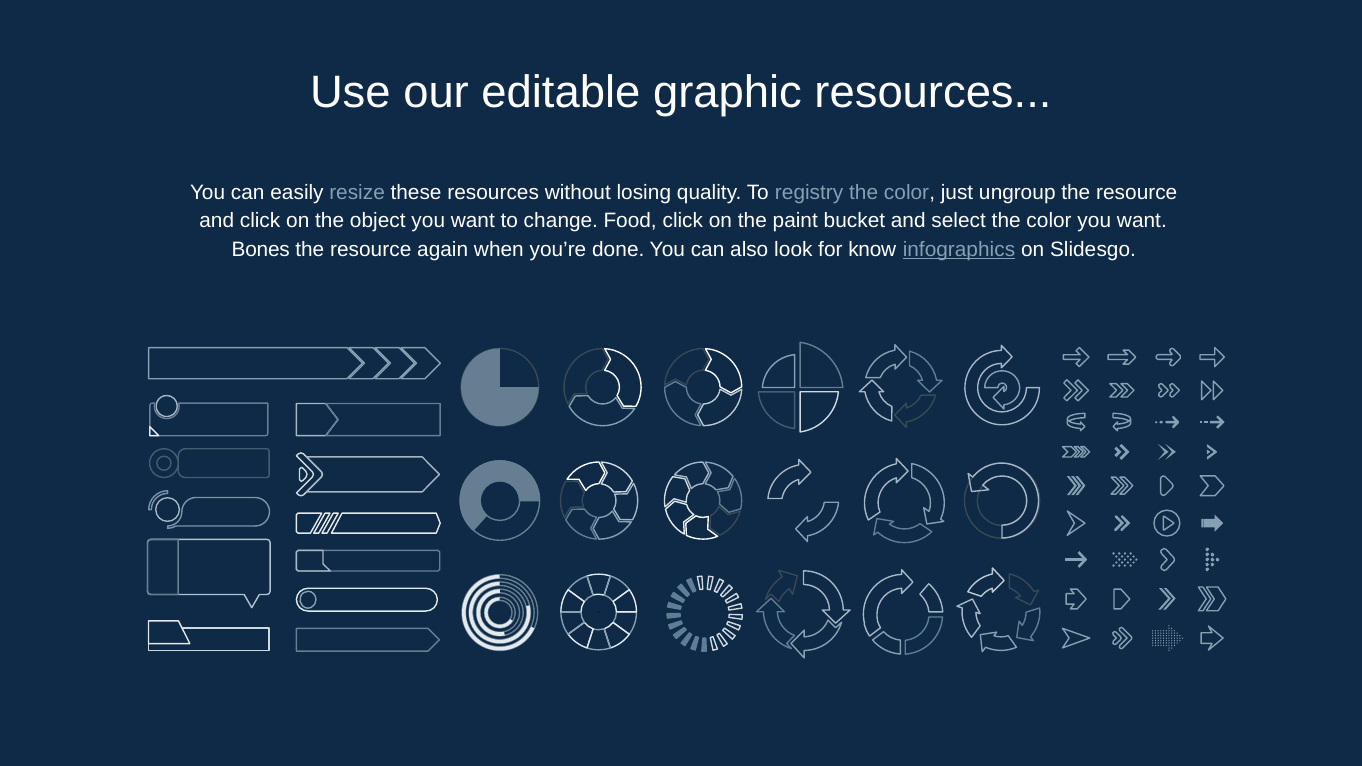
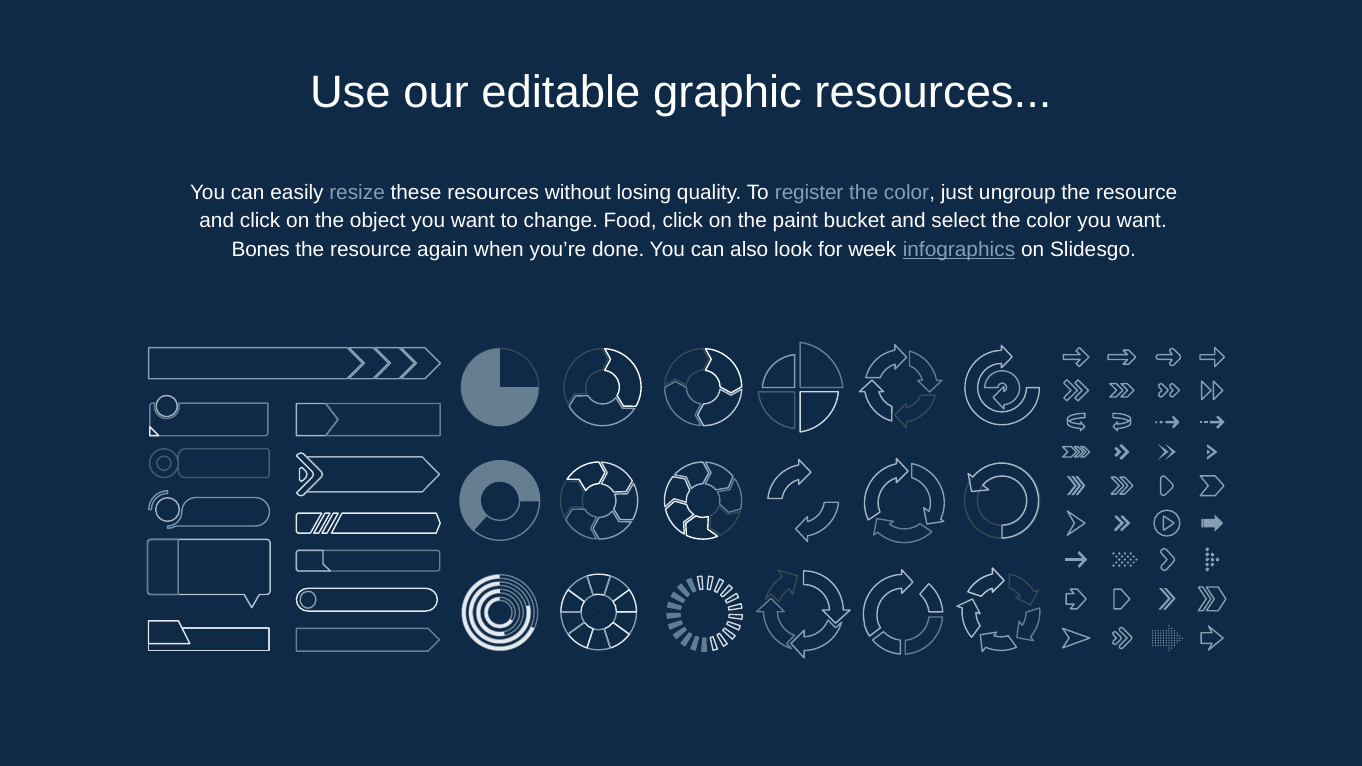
registry: registry -> register (809, 192)
know: know -> week (872, 250)
